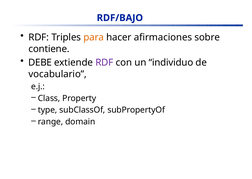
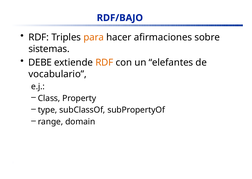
contiene: contiene -> sistemas (49, 49)
RDF colour: purple -> orange (104, 62)
individuo: individuo -> elefantes (171, 62)
